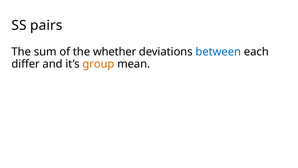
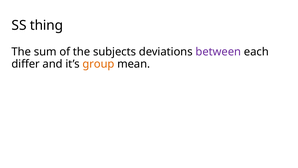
pairs: pairs -> thing (46, 25)
whether: whether -> subjects (115, 52)
between colour: blue -> purple (218, 52)
